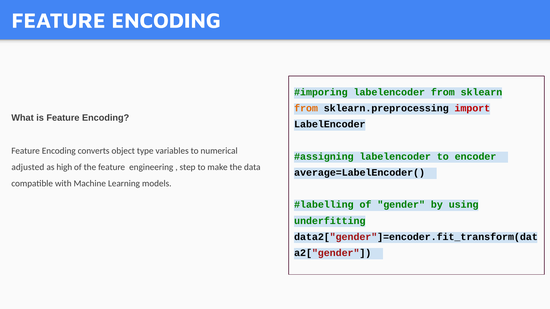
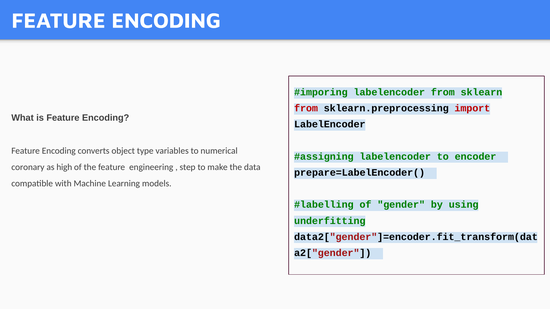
from colour: orange -> red (306, 108)
adjusted: adjusted -> coronary (28, 167)
average=LabelEncoder(: average=LabelEncoder( -> prepare=LabelEncoder( (360, 173)
